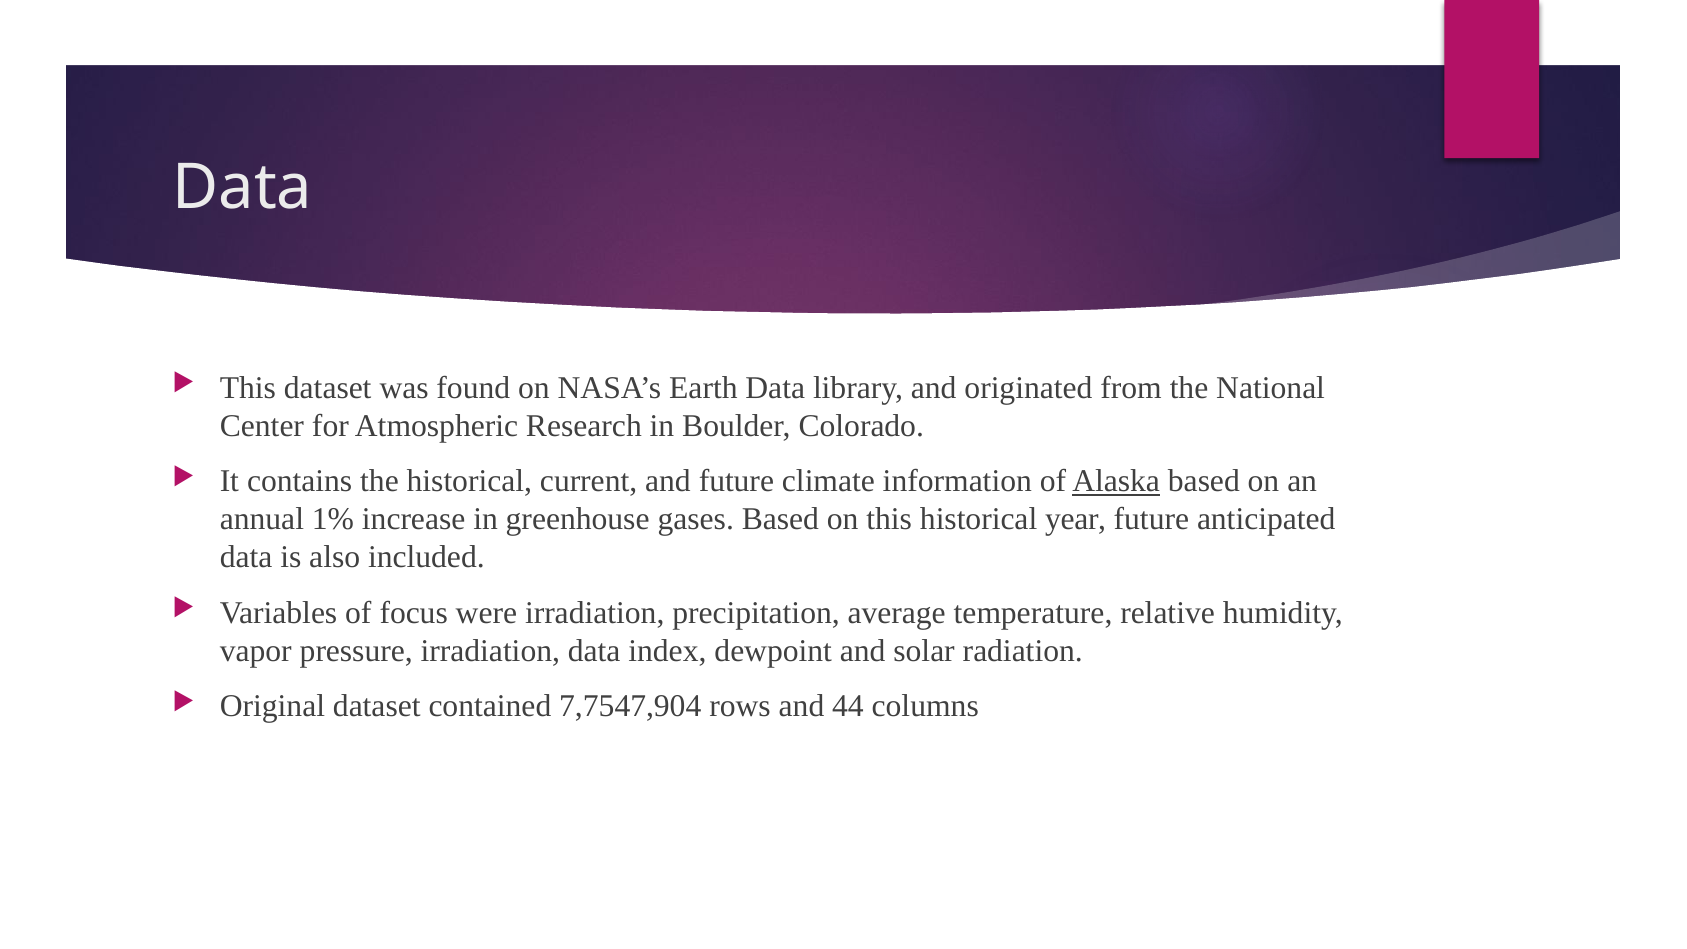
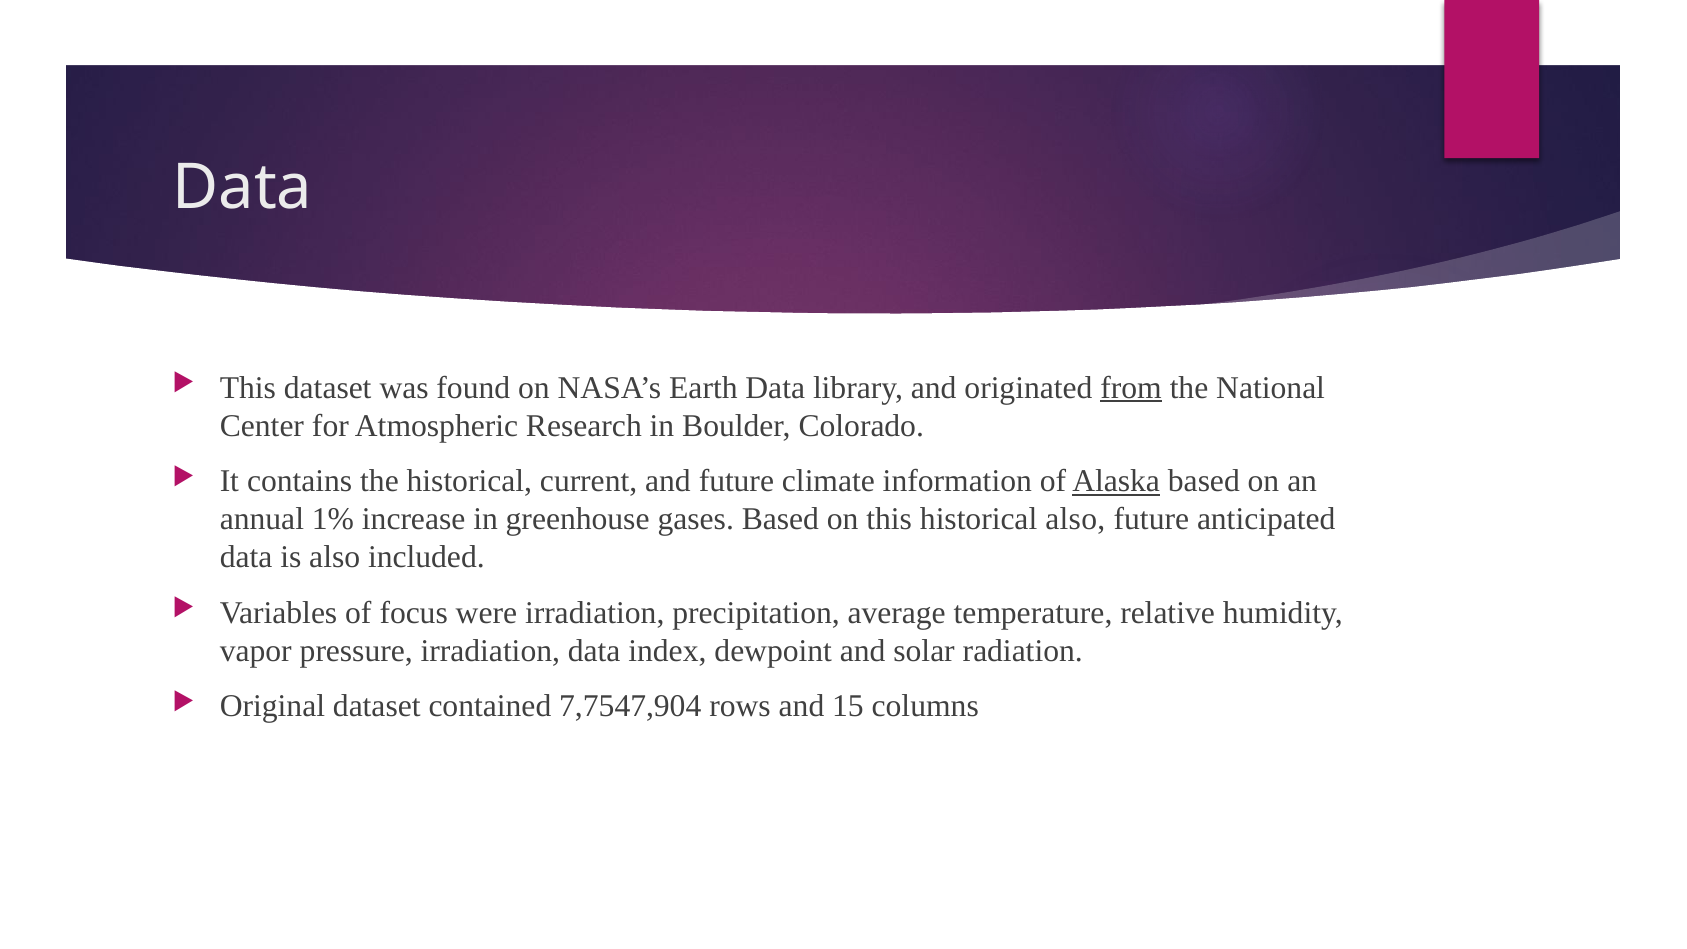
from underline: none -> present (1131, 388)
historical year: year -> also (1075, 519)
44: 44 -> 15 (848, 706)
